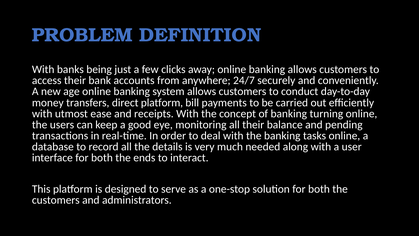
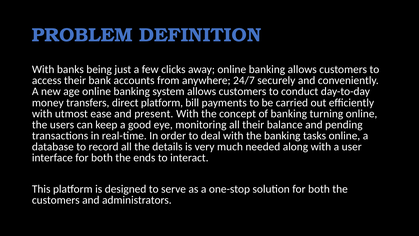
receipts: receipts -> present (154, 113)
